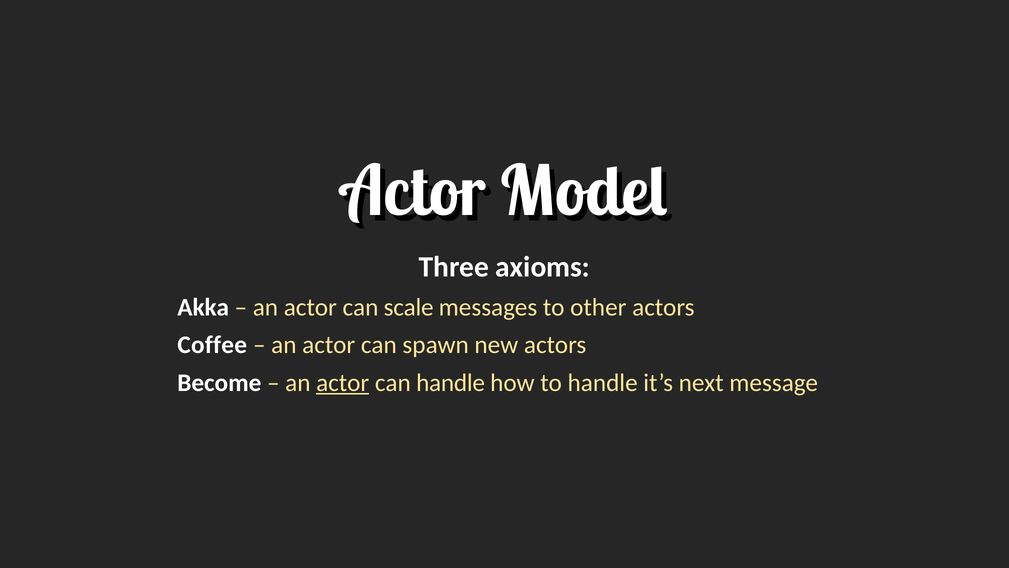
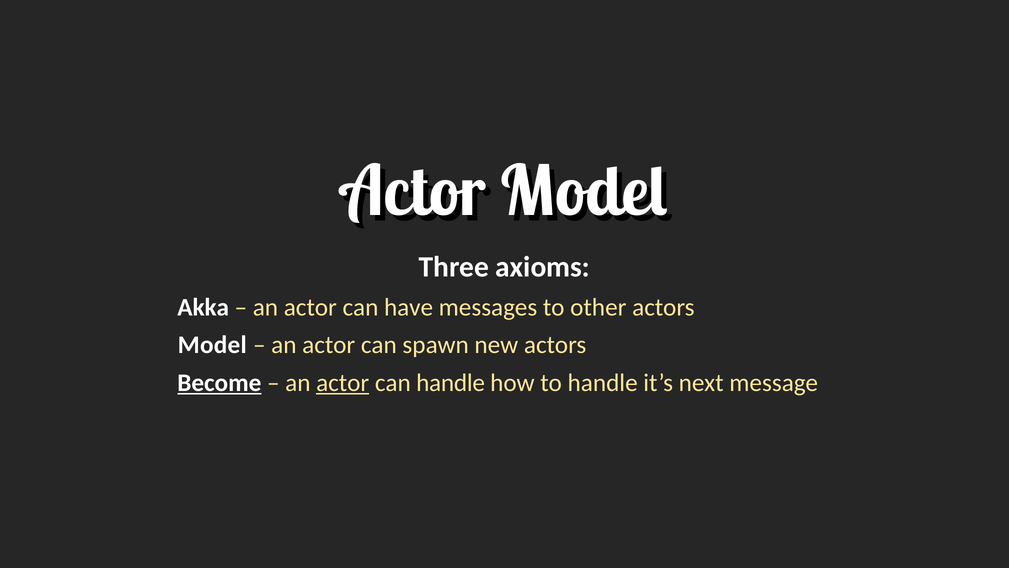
scale: scale -> have (409, 307)
Coffee: Coffee -> Model (212, 345)
Become underline: none -> present (219, 383)
